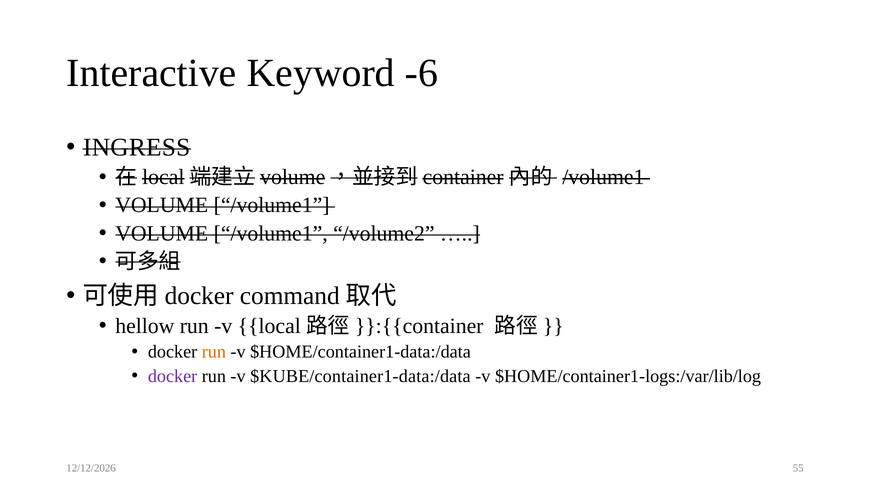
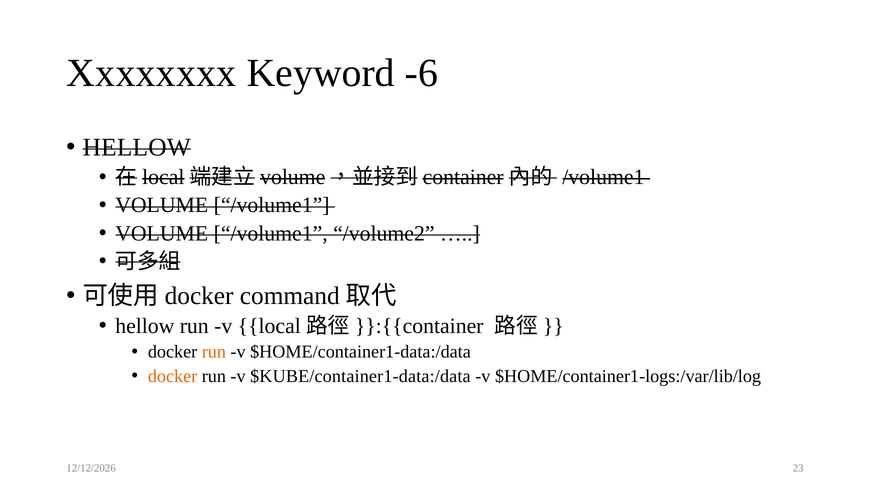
Interactive: Interactive -> Xxxxxxxx (151, 73)
INGRESS: INGRESS -> HELLOW (137, 147)
docker colour: purple -> orange (173, 376)
55: 55 -> 23 (798, 467)
